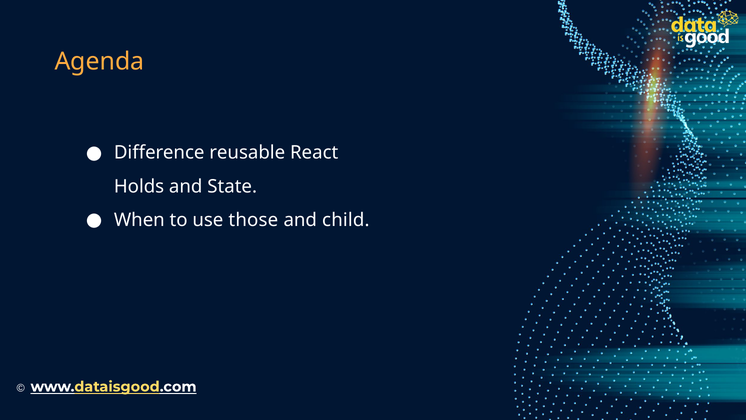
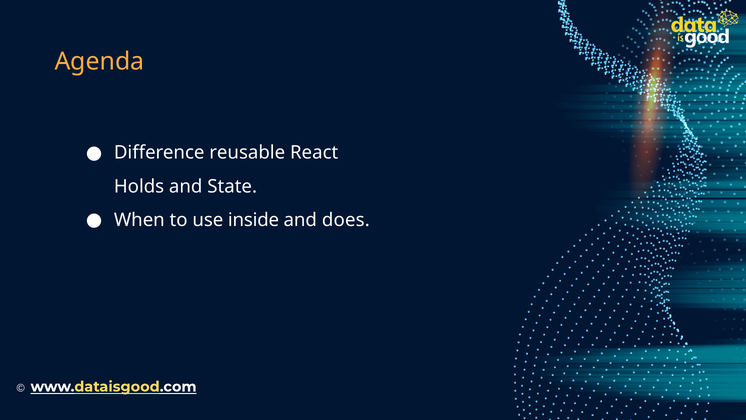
those: those -> inside (254, 220)
child: child -> does (346, 220)
